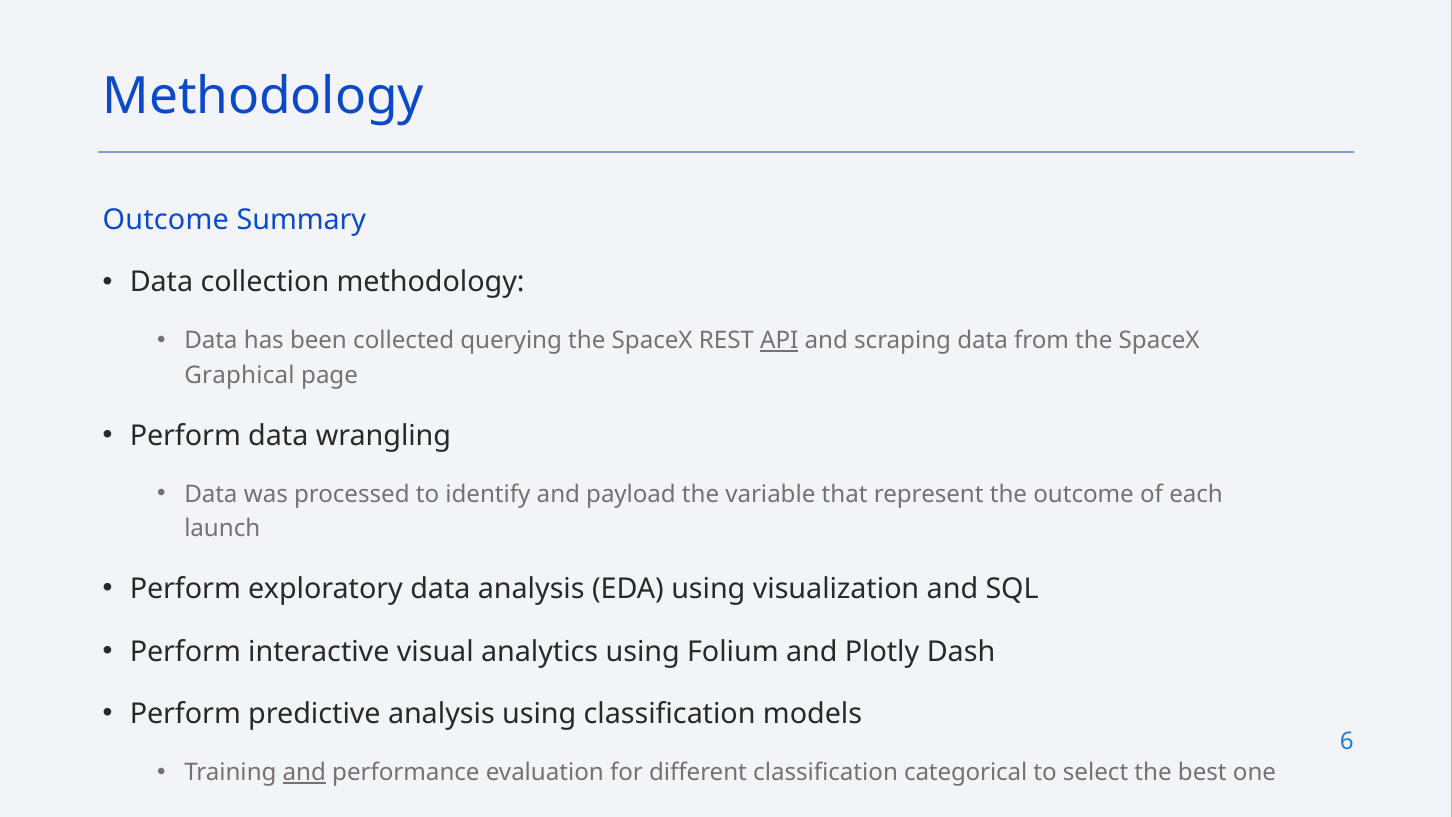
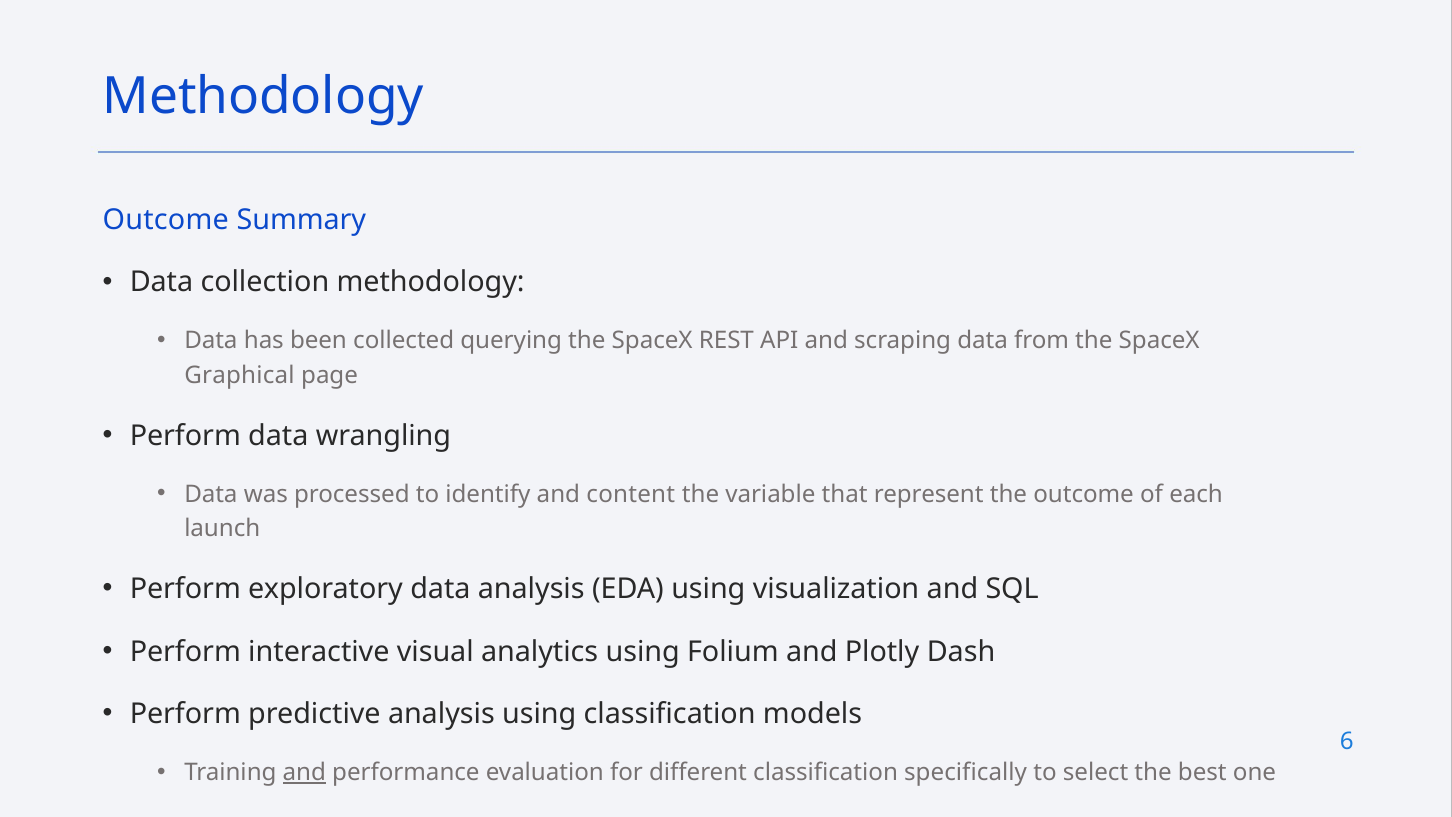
API underline: present -> none (779, 341)
payload: payload -> content (631, 494)
categorical: categorical -> specifically (966, 772)
